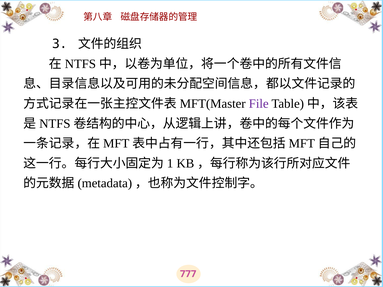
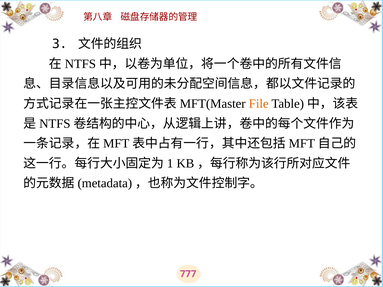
File colour: purple -> orange (259, 104)
